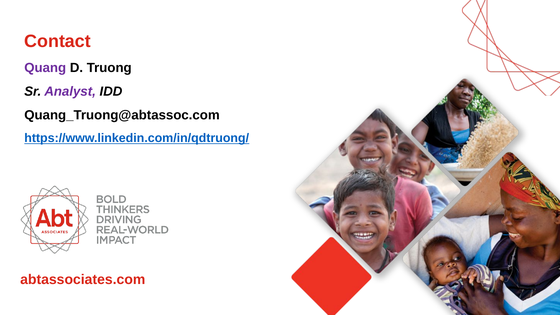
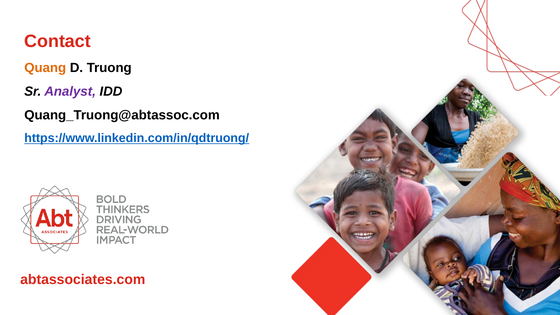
Quang colour: purple -> orange (45, 68)
